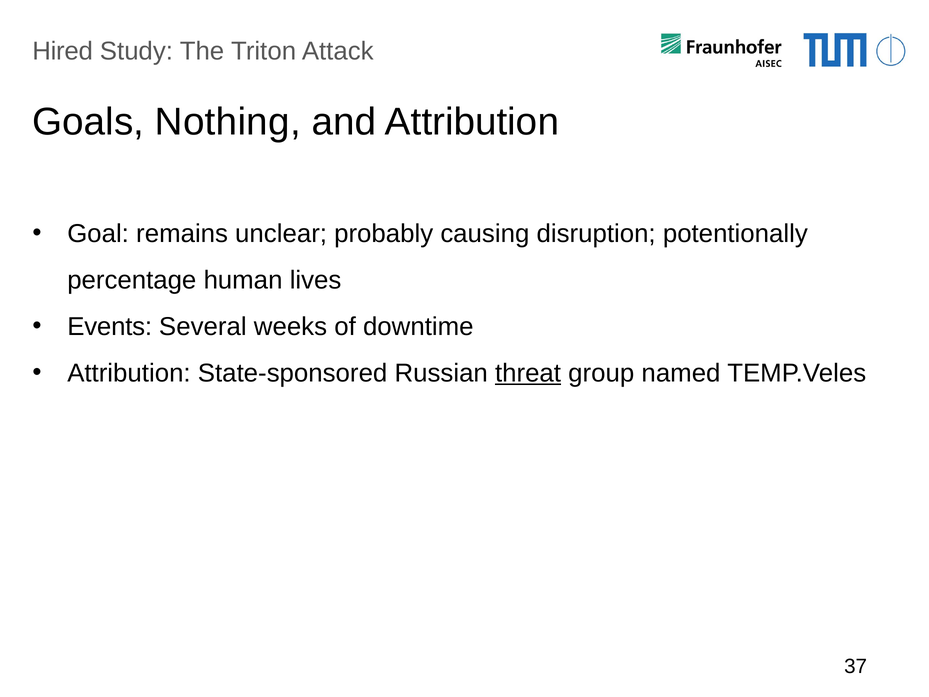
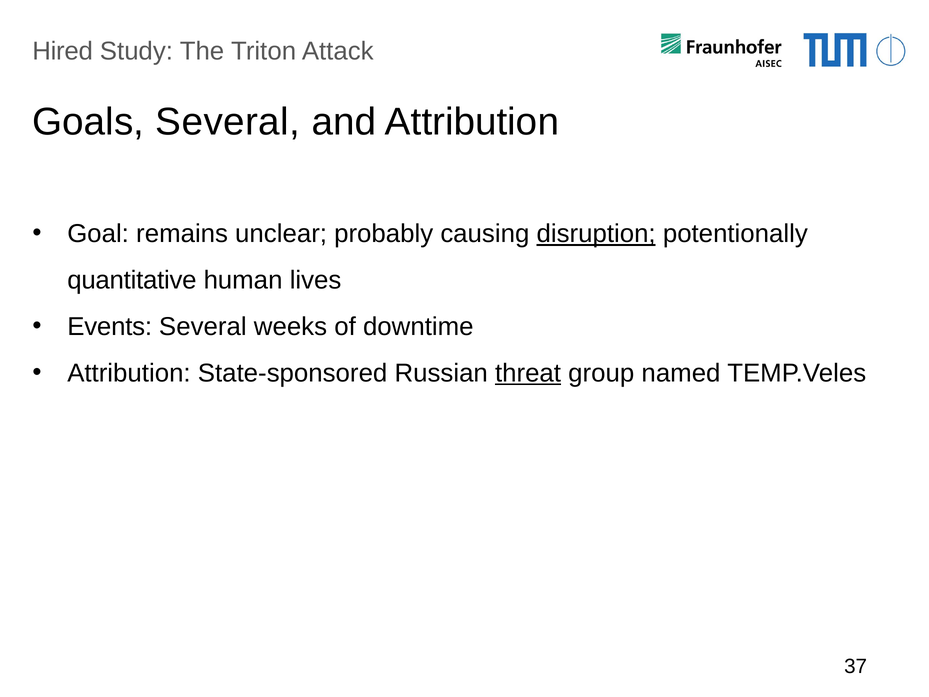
Goals Nothing: Nothing -> Several (228, 122)
disruption underline: none -> present (596, 234)
percentage: percentage -> quantitative (132, 280)
